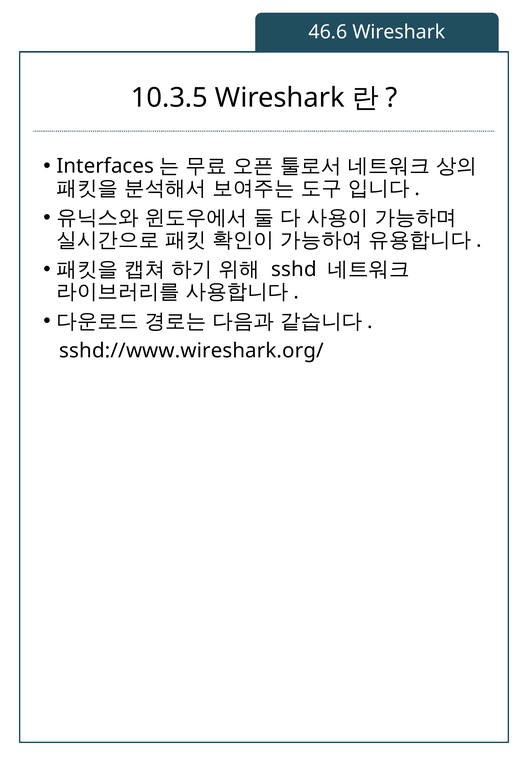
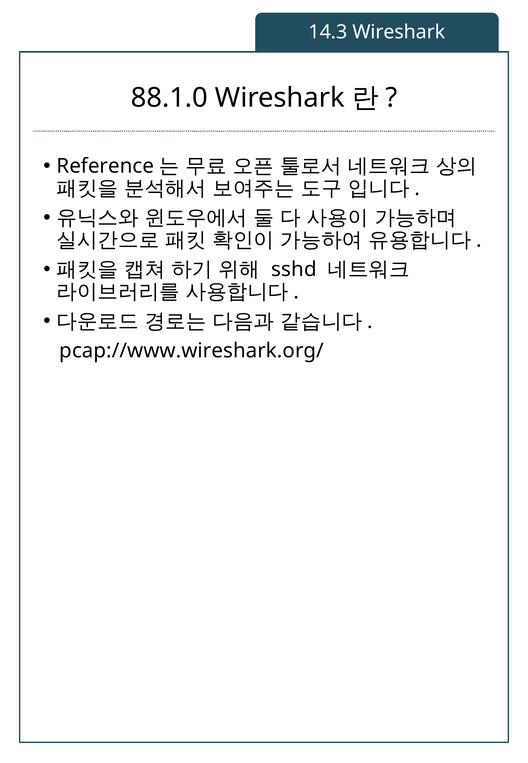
46.6: 46.6 -> 14.3 (328, 32)
10.3.5: 10.3.5 -> 88.1.0 (169, 98)
Interfaces: Interfaces -> Reference (105, 166)
sshd://www.wireshark.org/: sshd://www.wireshark.org/ -> pcap://www.wireshark.org/ (192, 351)
